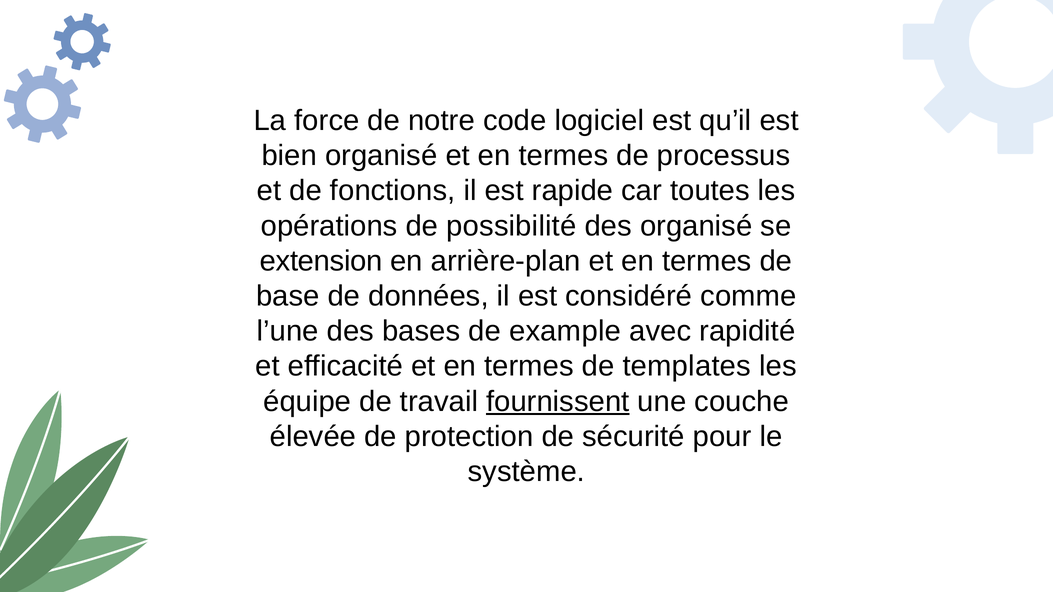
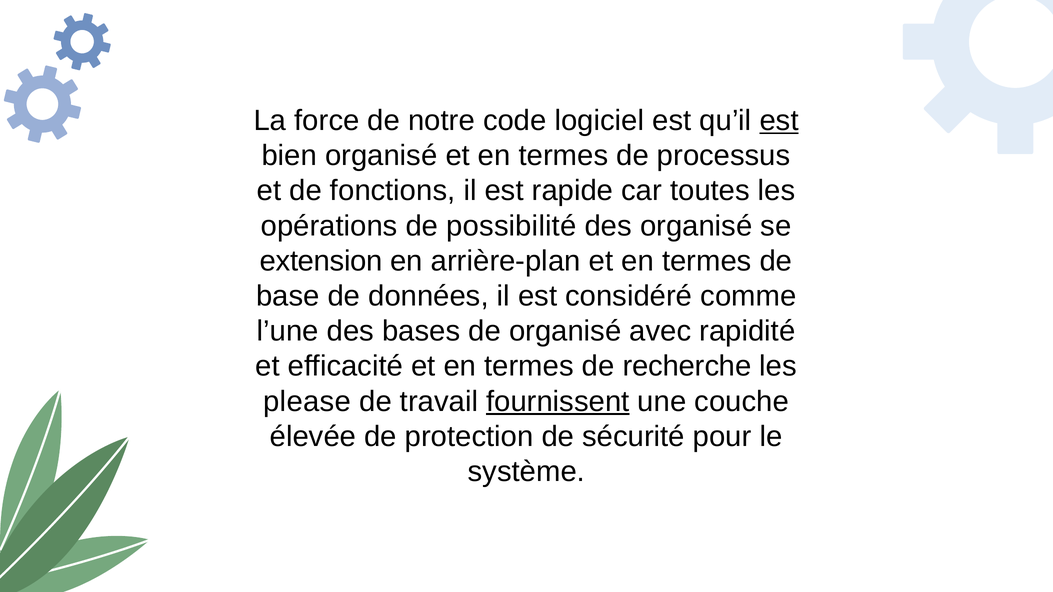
est underline: none -> present (779, 121)
de example: example -> organisé (565, 331)
templates: templates -> recherche (687, 366)
équipe: équipe -> please (307, 402)
